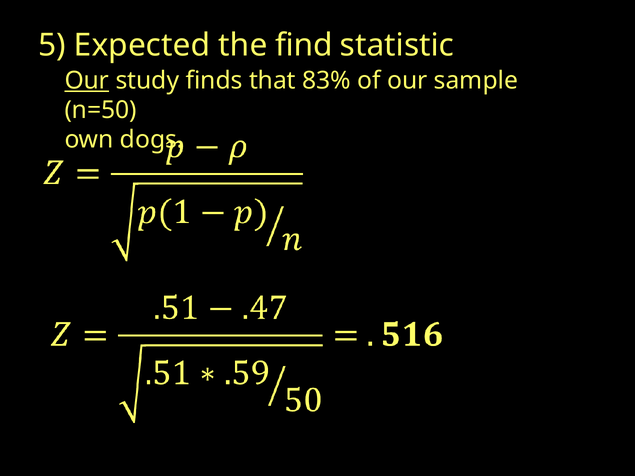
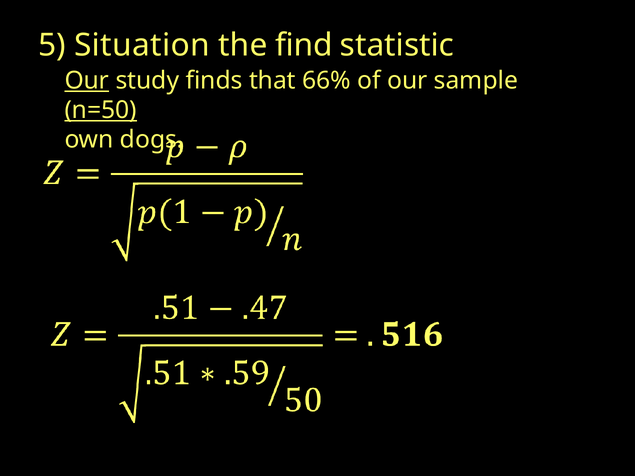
Expected: Expected -> Situation (142, 45)
83%: 83% -> 66% (327, 80)
n=50 underline: none -> present (101, 110)
